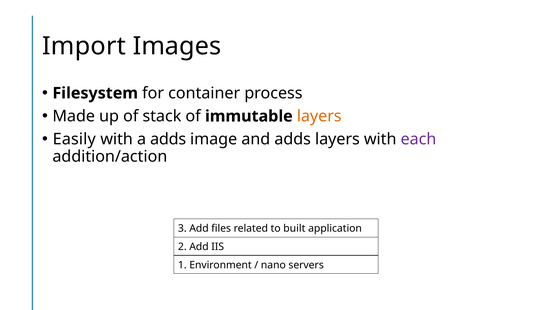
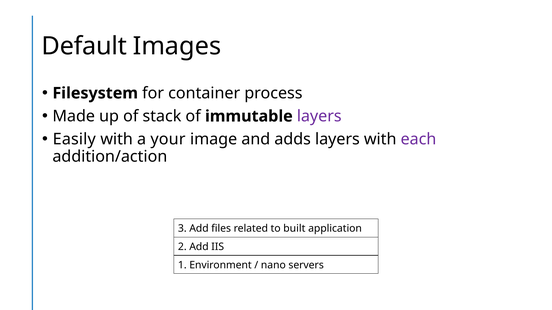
Import: Import -> Default (84, 46)
layers colour: orange -> purple (319, 116)
a adds: adds -> your (168, 140)
